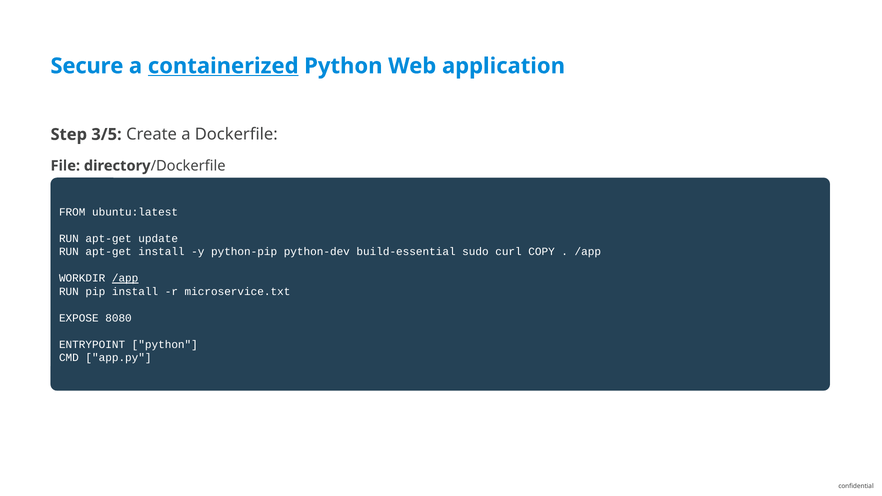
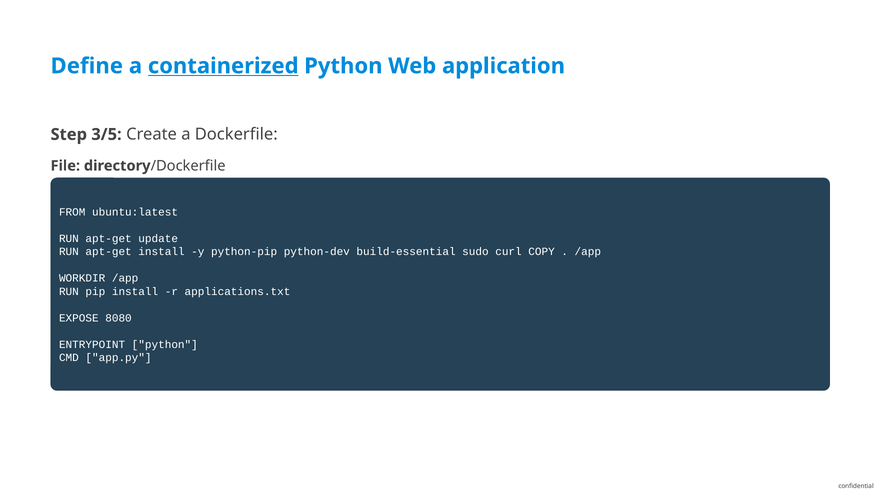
Secure: Secure -> Define (87, 66)
/app underline: present -> none (125, 278)
microservice.txt: microservice.txt -> applications.txt (237, 292)
